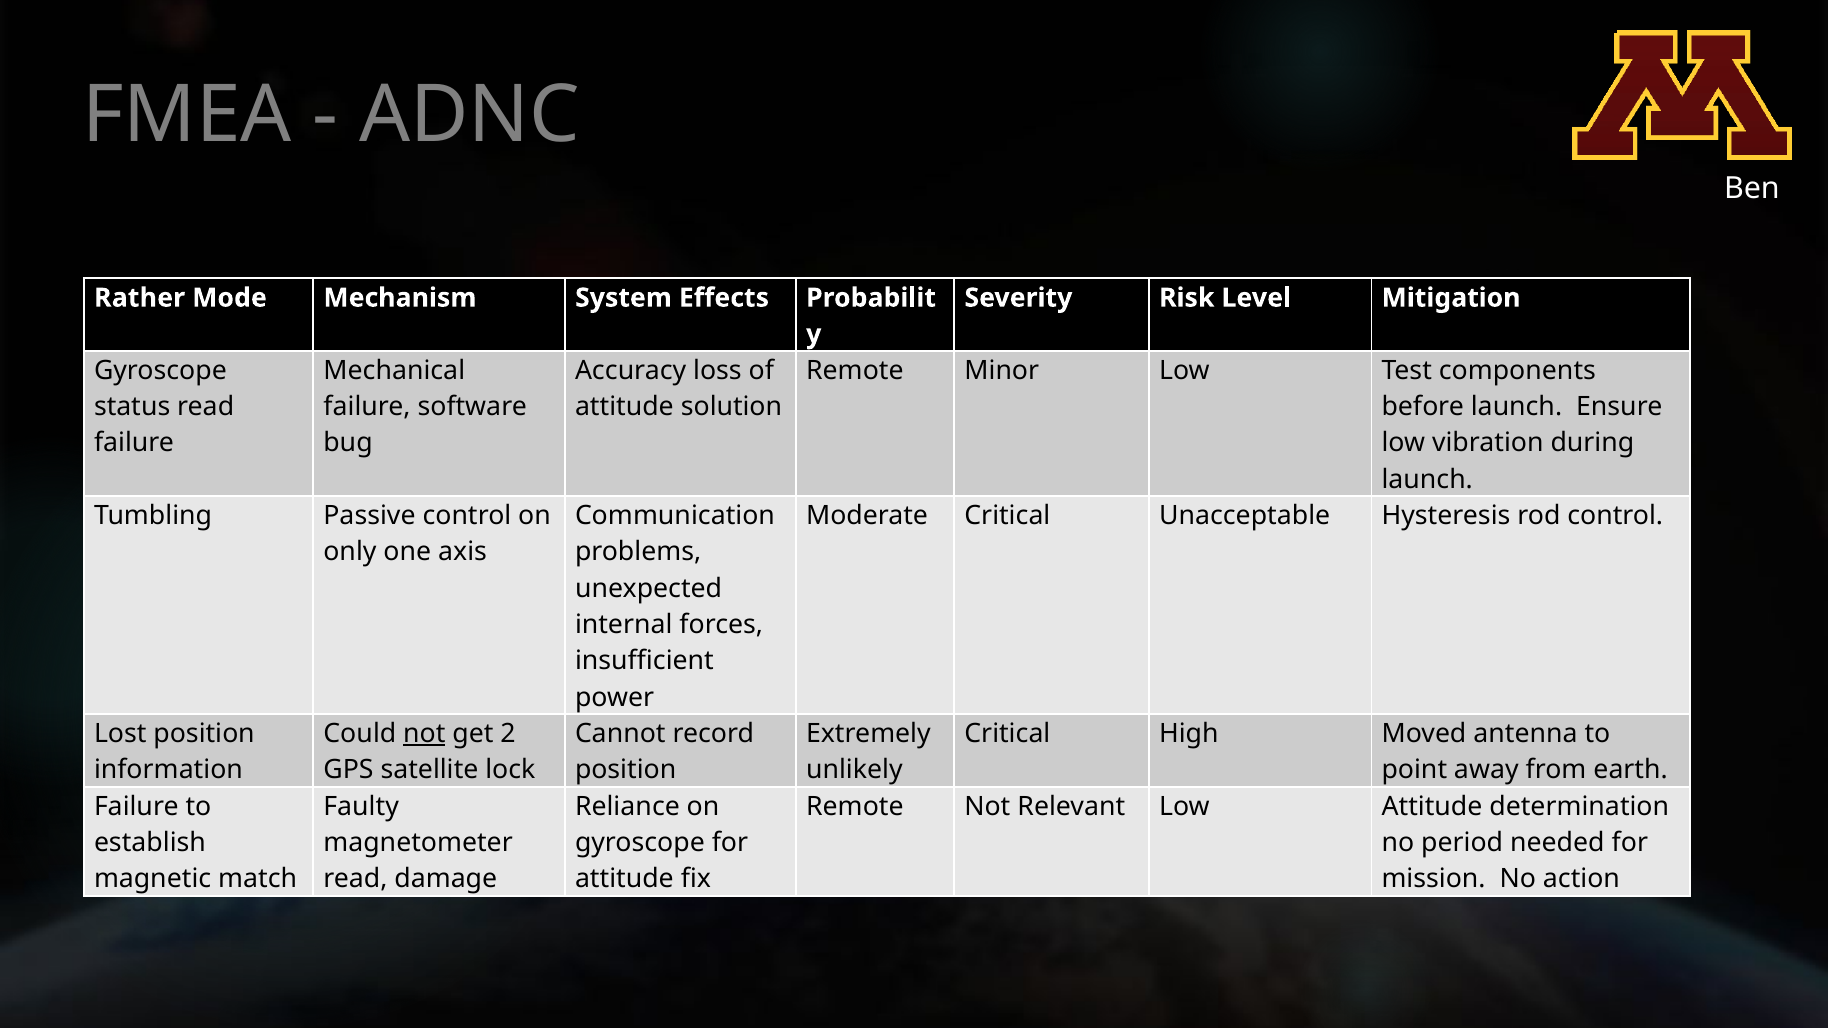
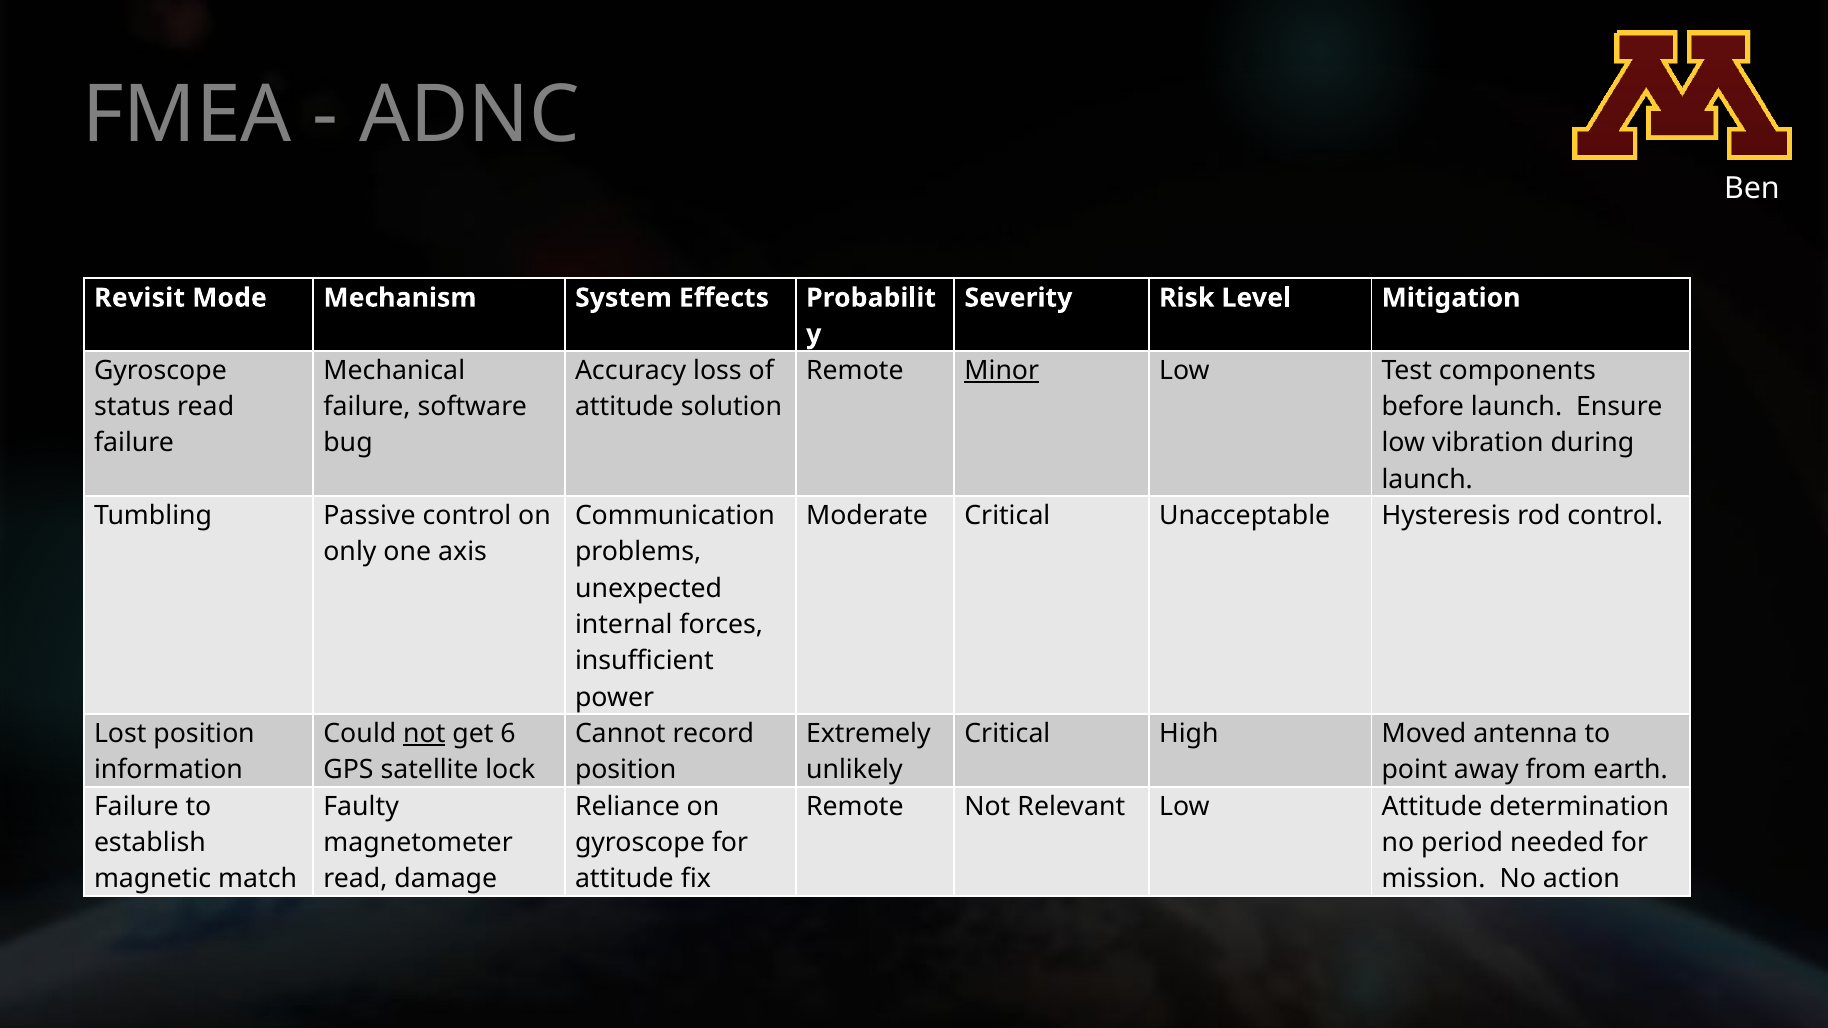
Rather: Rather -> Revisit (140, 298)
Minor underline: none -> present (1002, 371)
2: 2 -> 6 (508, 734)
